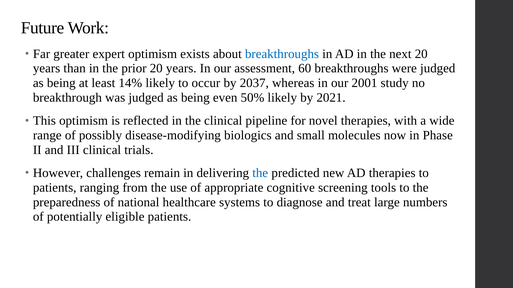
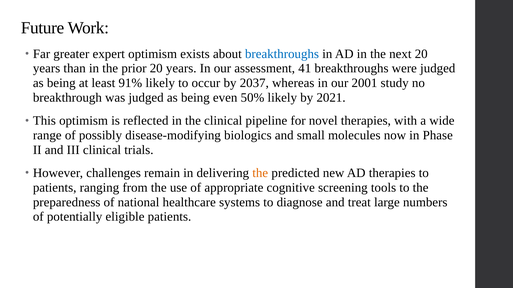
60: 60 -> 41 (305, 69)
14%: 14% -> 91% (130, 83)
the colour: blue -> orange (260, 173)
